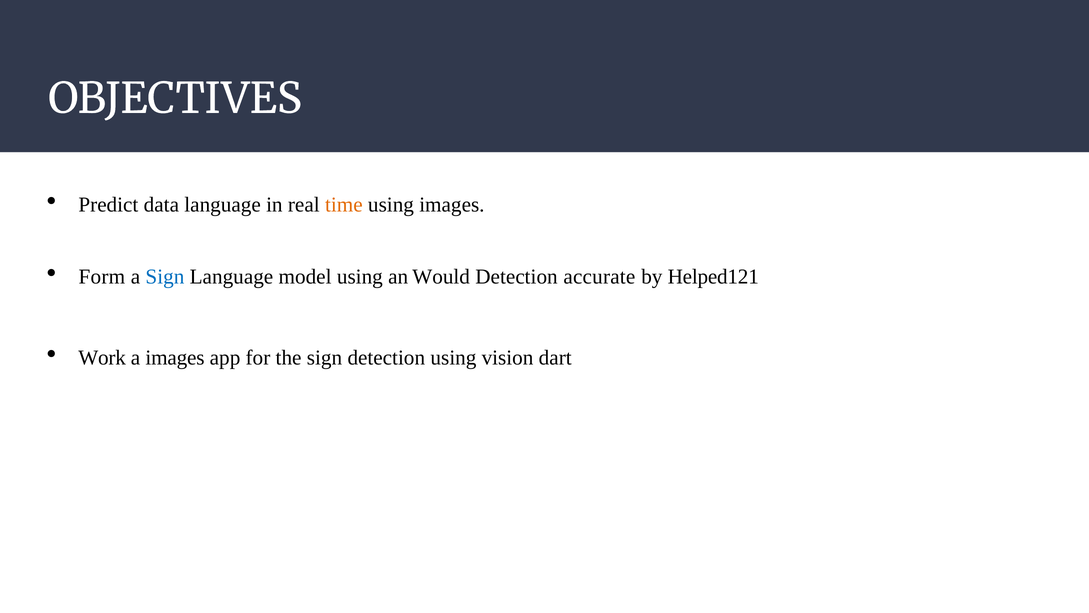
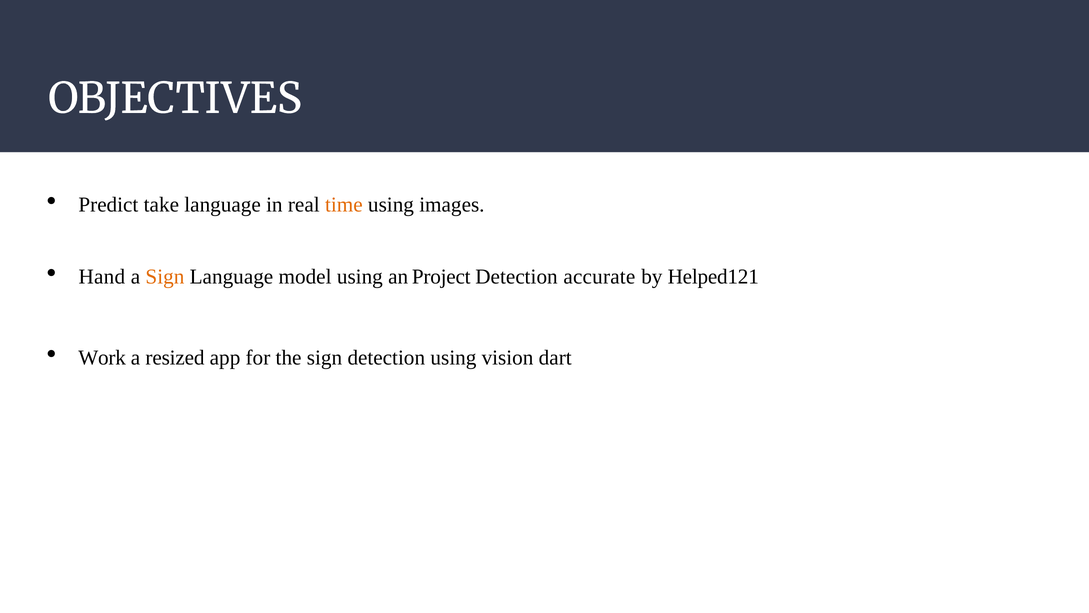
data: data -> take (161, 205)
Form: Form -> Hand (102, 277)
Sign colour: blue -> orange (165, 277)
Would: Would -> Project (441, 277)
a images: images -> resized (175, 358)
